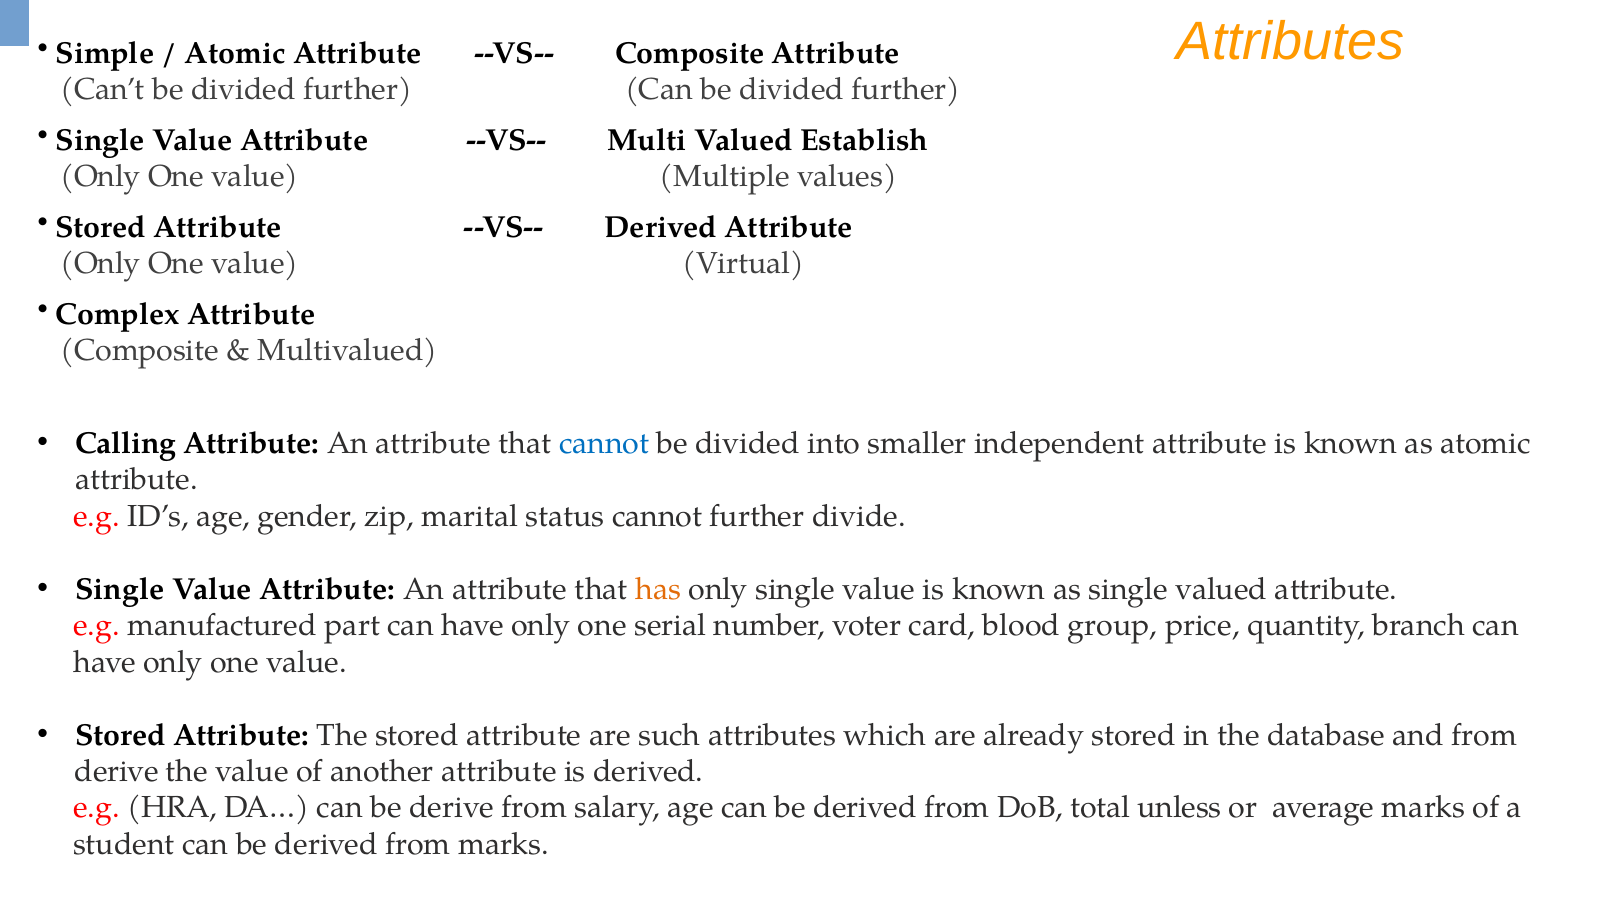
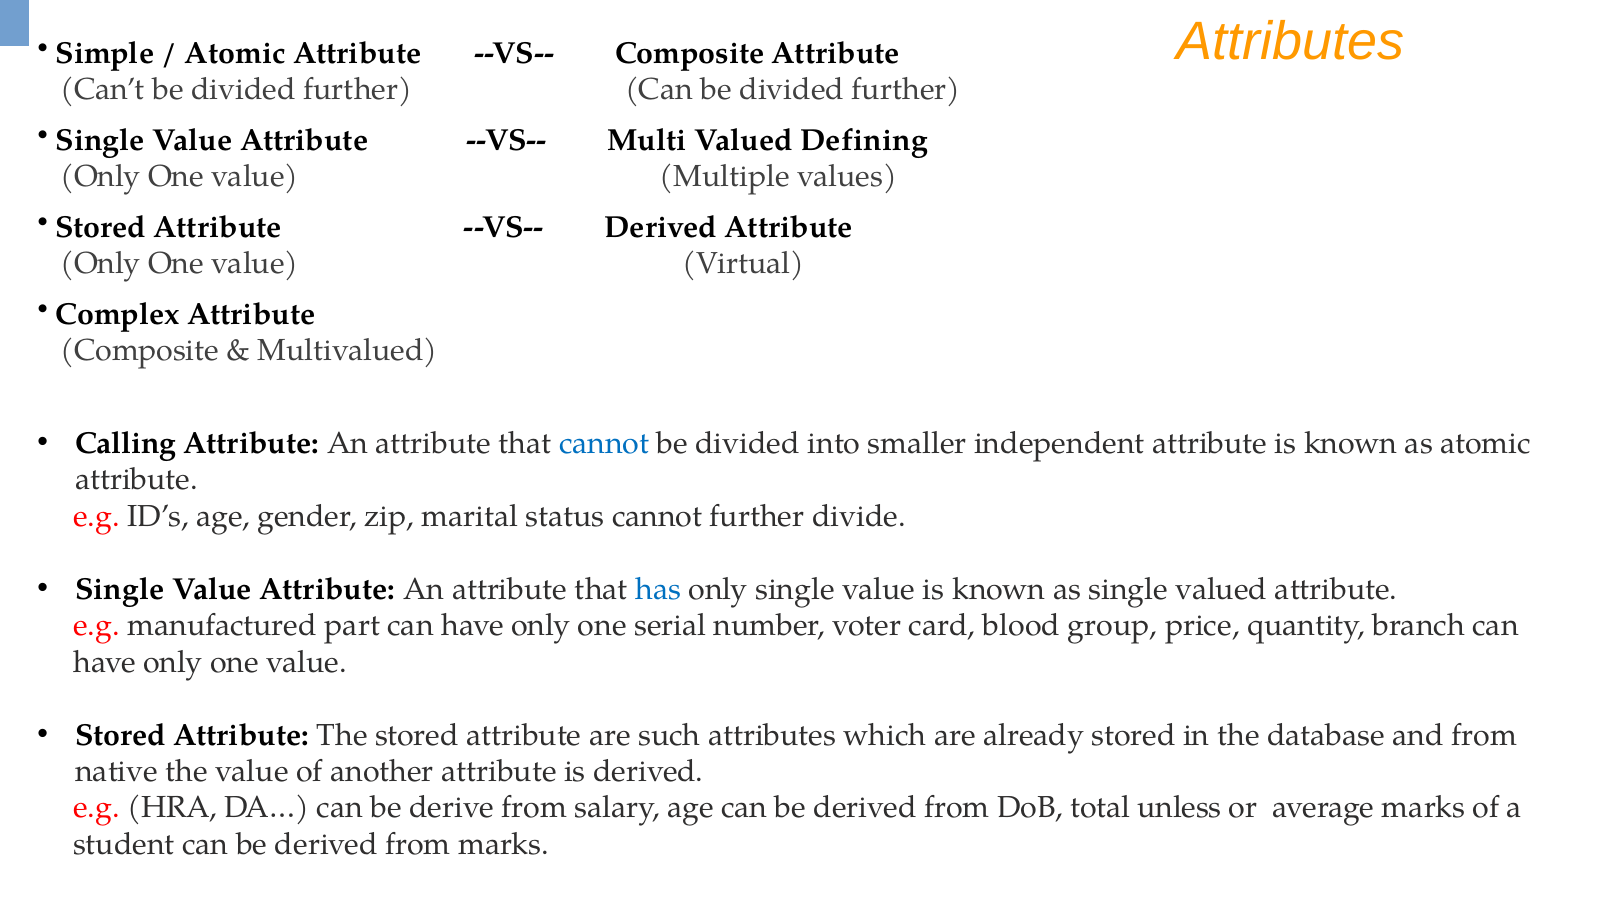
Establish: Establish -> Defining (864, 140)
has colour: orange -> blue (658, 589)
derive: derive -> native (117, 771)
